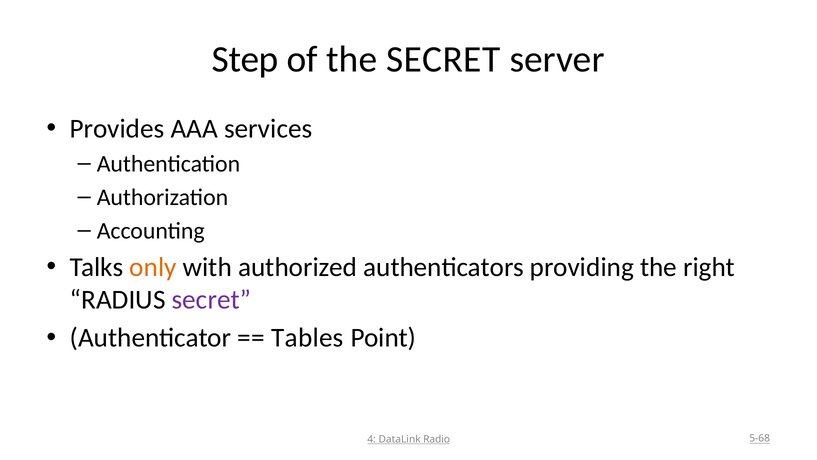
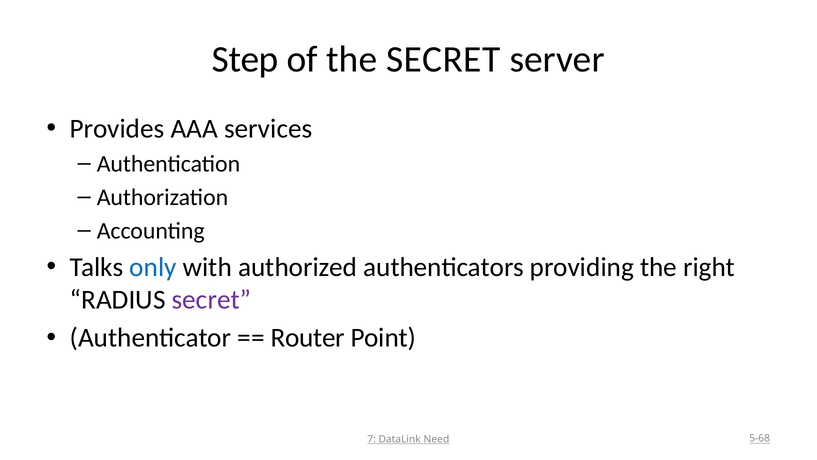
only colour: orange -> blue (153, 267)
Tables: Tables -> Router (308, 338)
4: 4 -> 7 (372, 439)
Radio: Radio -> Need (436, 439)
